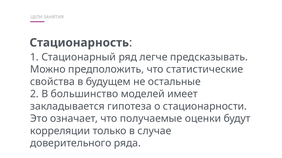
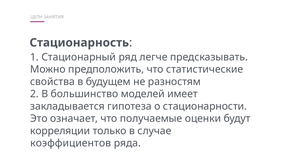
остальные: остальные -> разностям (174, 82)
доверительного: доверительного -> коэффициентов (71, 144)
